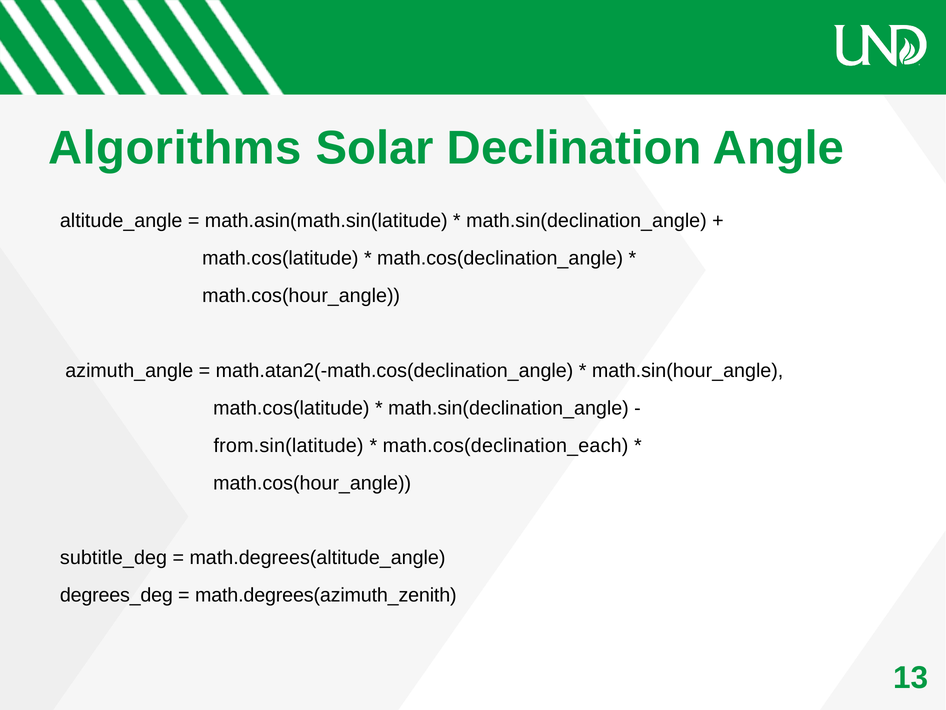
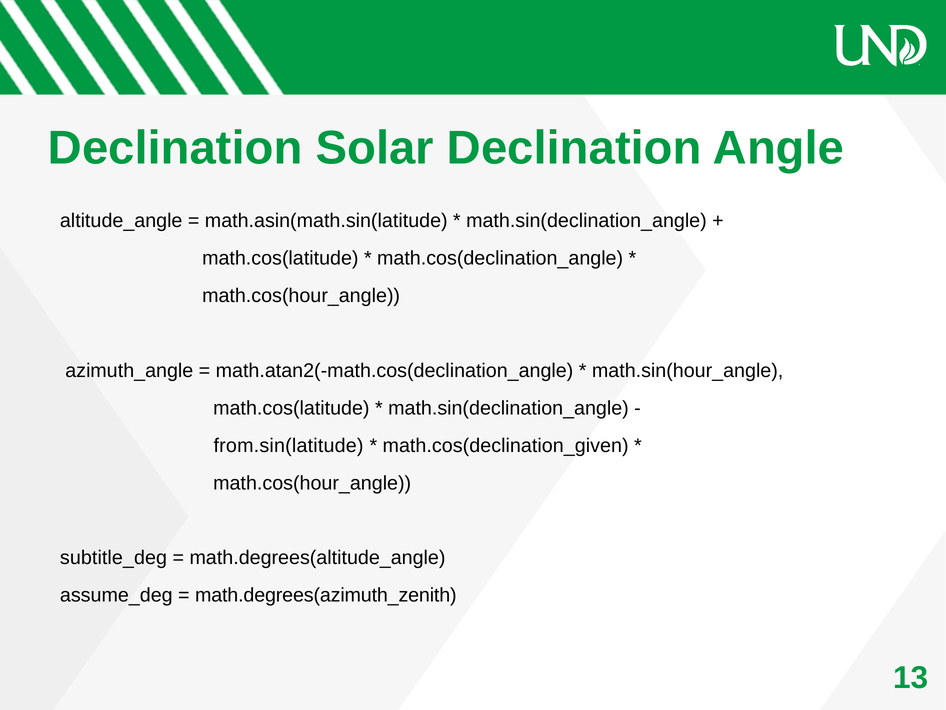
Algorithms: Algorithms -> Declination (175, 148)
math.cos(declination_each: math.cos(declination_each -> math.cos(declination_given (506, 445)
degrees_deg: degrees_deg -> assume_deg (116, 595)
